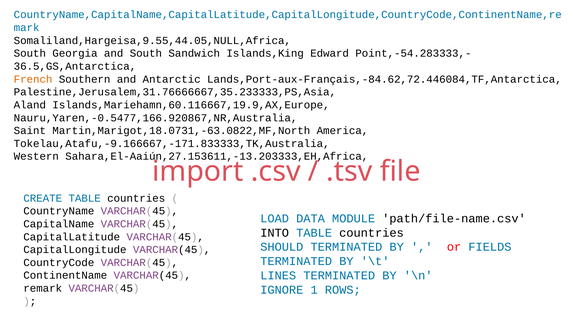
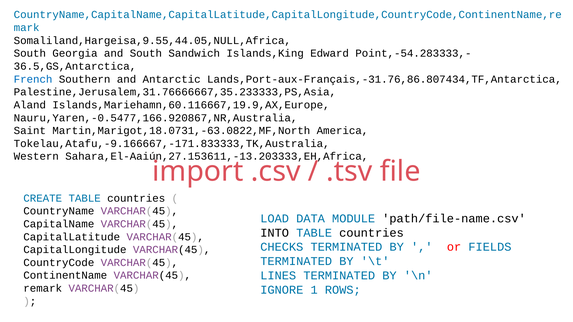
French colour: orange -> blue (33, 79)
Lands,Port-aux-Français,-84.62,72.446084,TF,Antarctica: Lands,Port-aux-Français,-84.62,72.446084,TF,Antarctica -> Lands,Port-aux-Français,-31.76,86.807434,TF,Antarctica (384, 79)
SHOULD: SHOULD -> CHECKS (282, 247)
